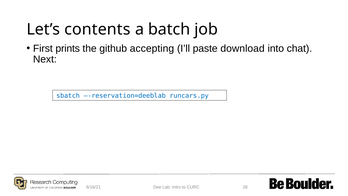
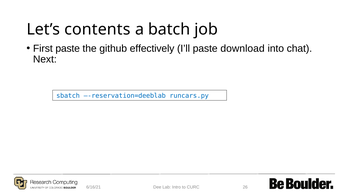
First prints: prints -> paste (68, 48)
accepting: accepting -> effectively (152, 48)
